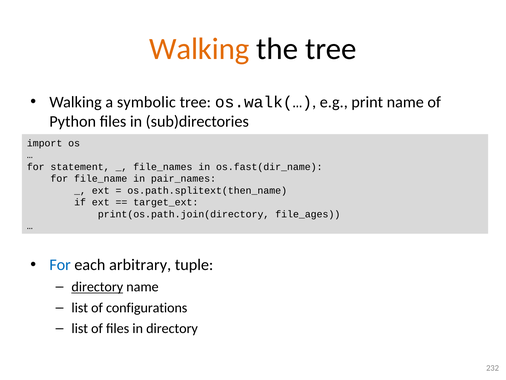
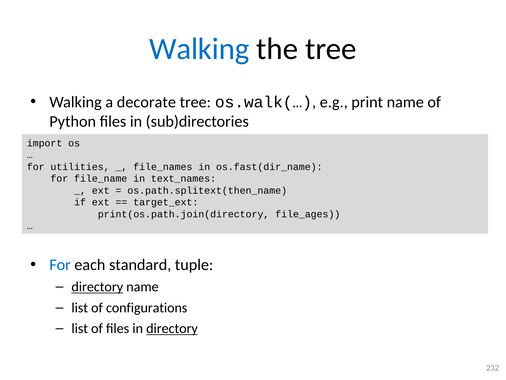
Walking colour: orange -> blue (199, 49)
symbolic: symbolic -> decorate (146, 102)
statement: statement -> utilities (80, 167)
pair_names: pair_names -> text_names (183, 178)
arbitrary: arbitrary -> standard (140, 265)
directory underline: none -> present (172, 328)
